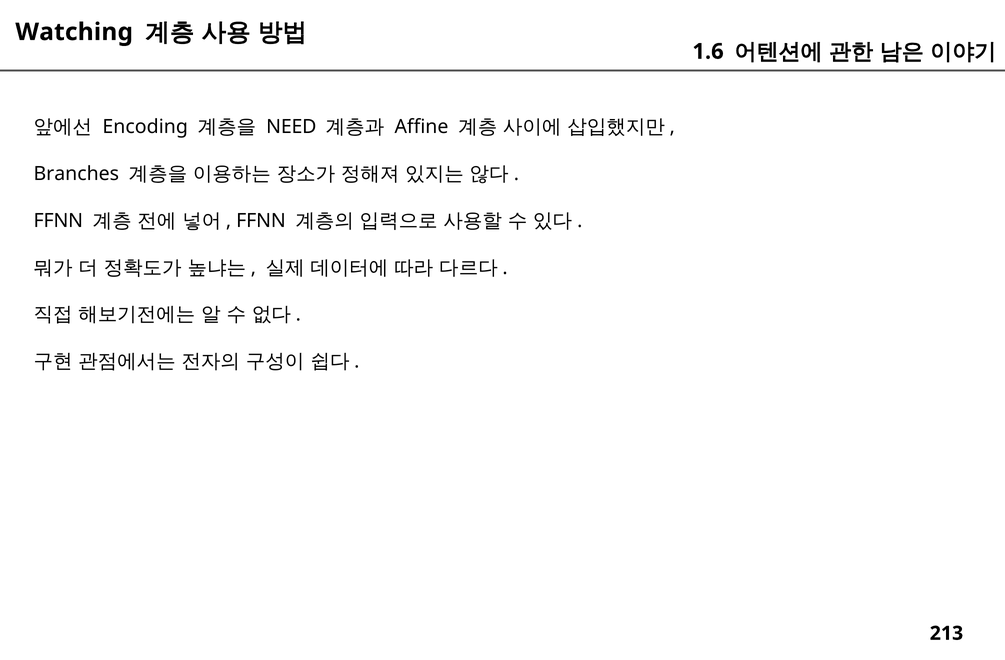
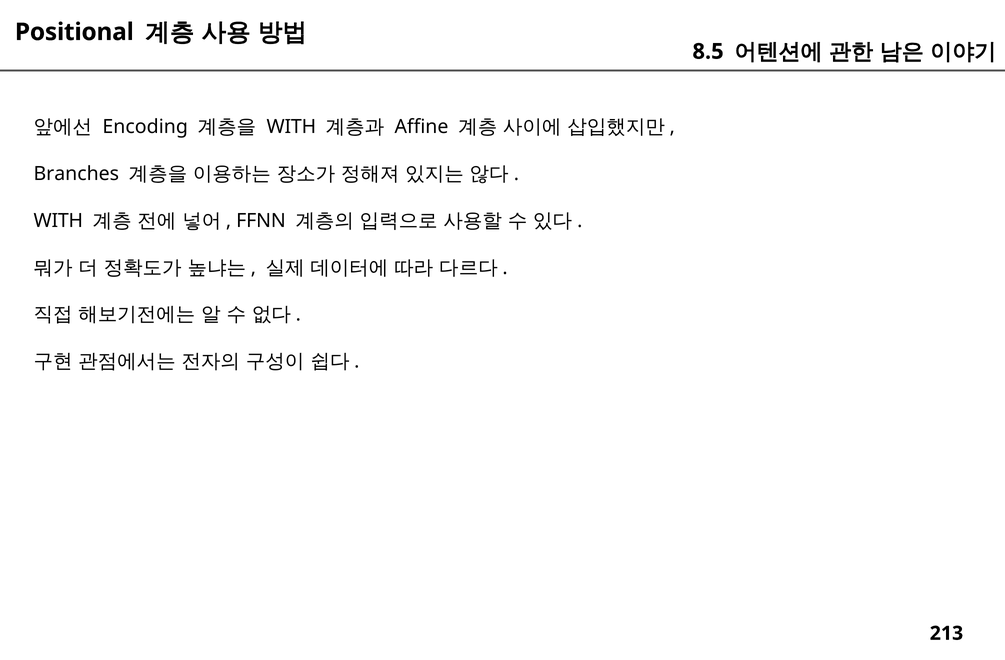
Watching: Watching -> Positional (74, 32)
1.6: 1.6 -> 8.5 (708, 52)
NEED: NEED -> WITH (291, 127)
FFNN: FFNN -> WITH (58, 221)
